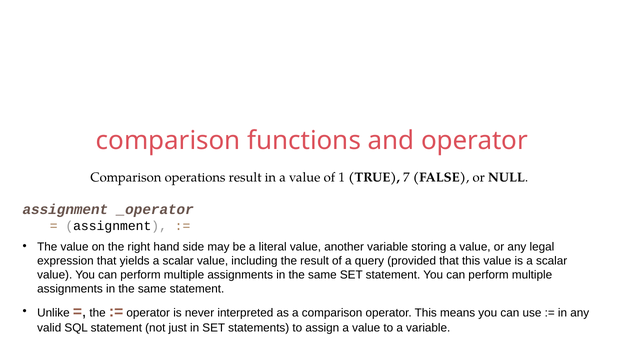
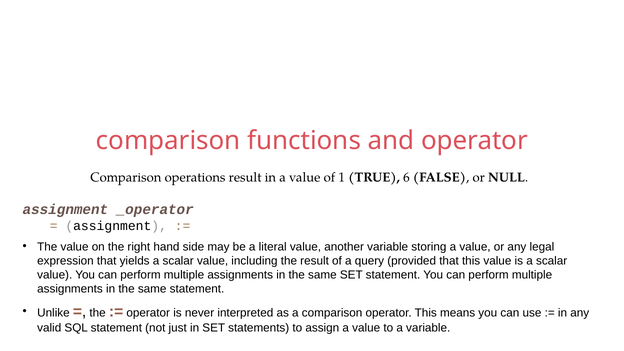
7: 7 -> 6 (406, 178)
